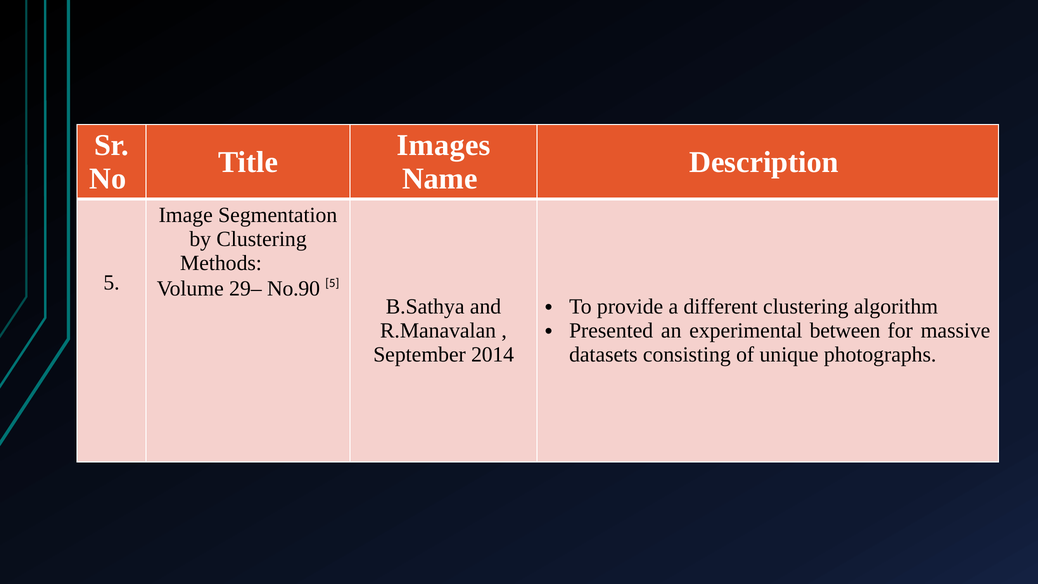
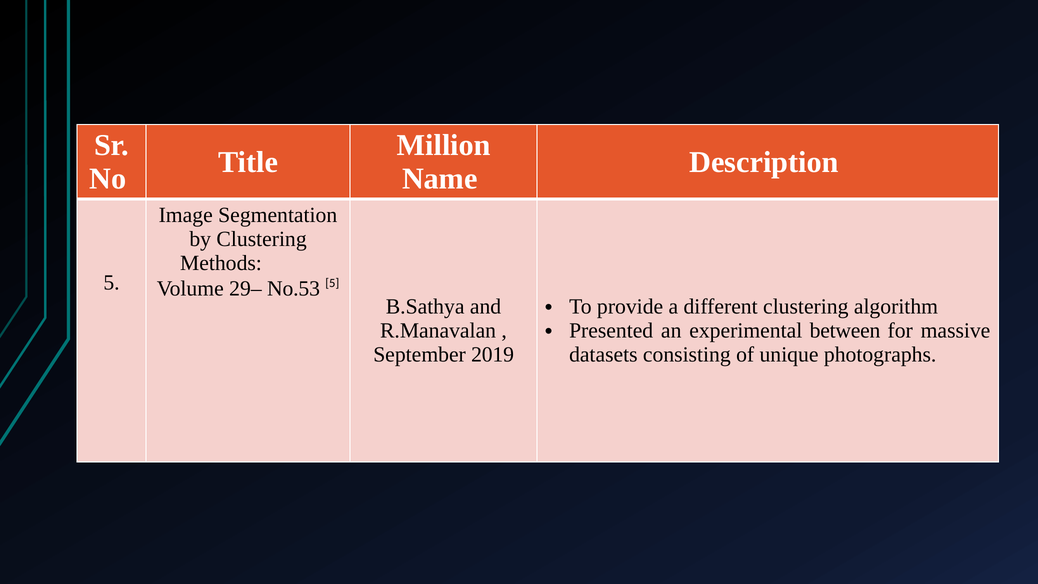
Images: Images -> Million (444, 145)
No.90: No.90 -> No.53 (294, 289)
2014: 2014 -> 2019 (493, 355)
